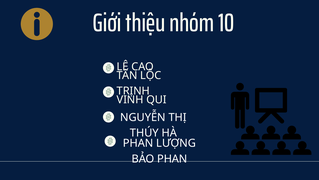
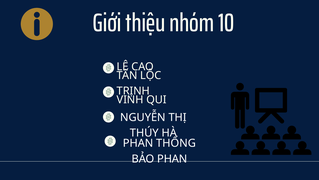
LƯỢNG: LƯỢNG -> THỐNG (176, 143)
